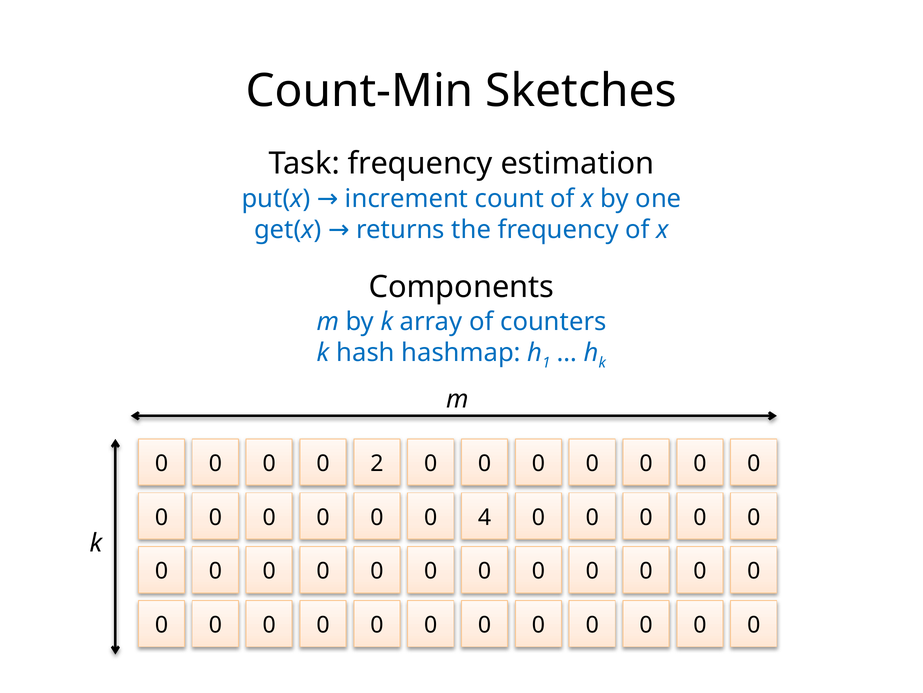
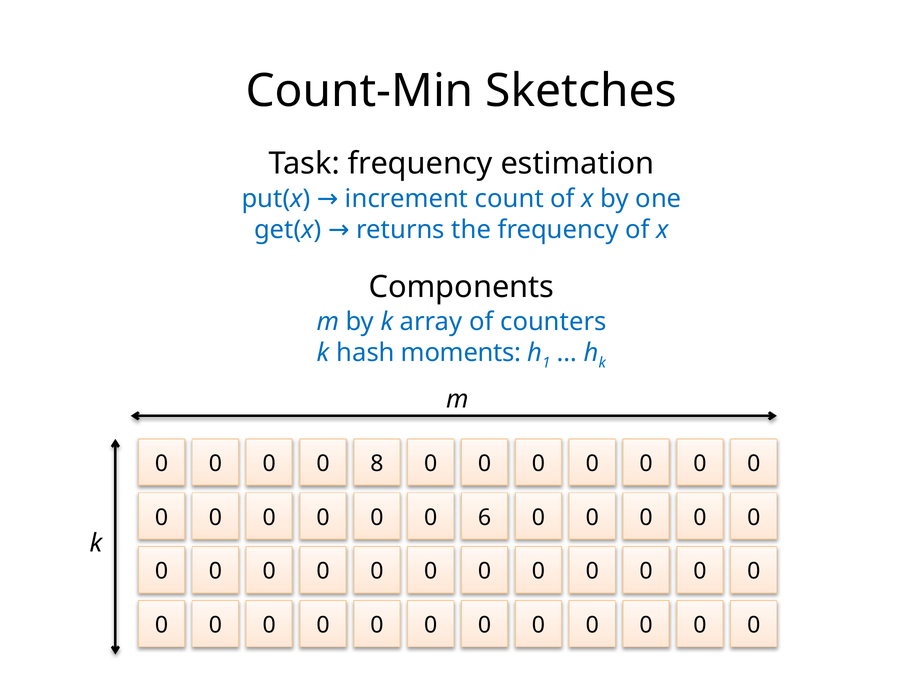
hashmap: hashmap -> moments (461, 352)
2: 2 -> 8 (377, 463)
4: 4 -> 6 (485, 517)
